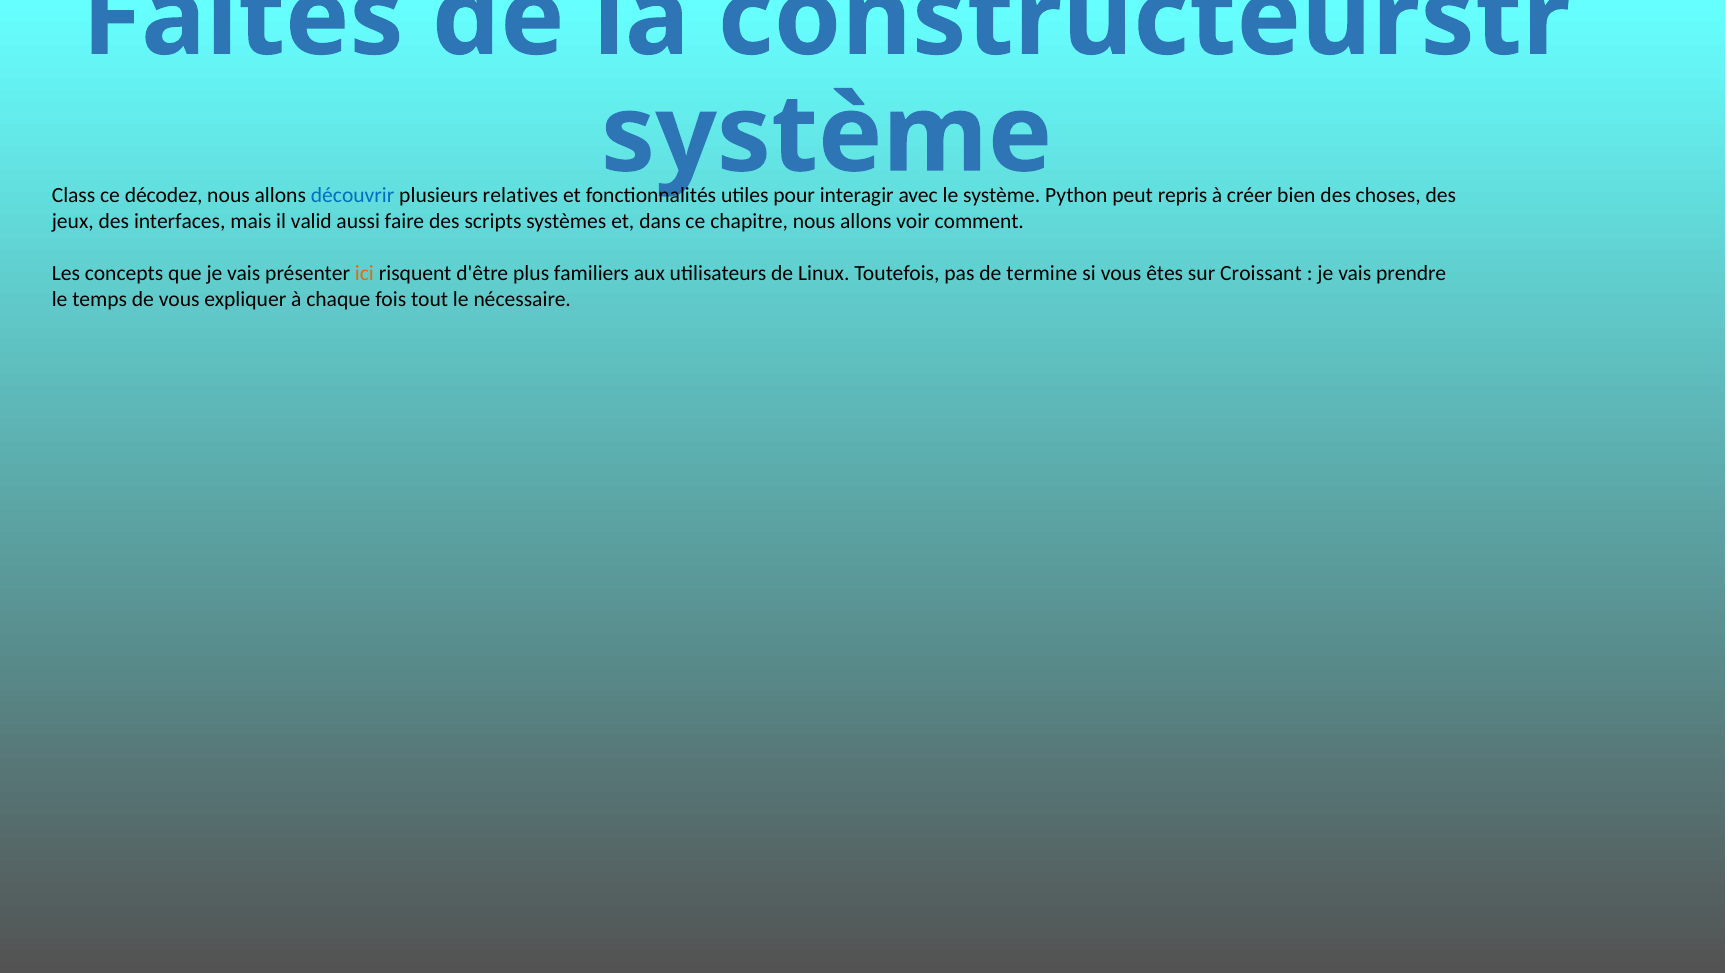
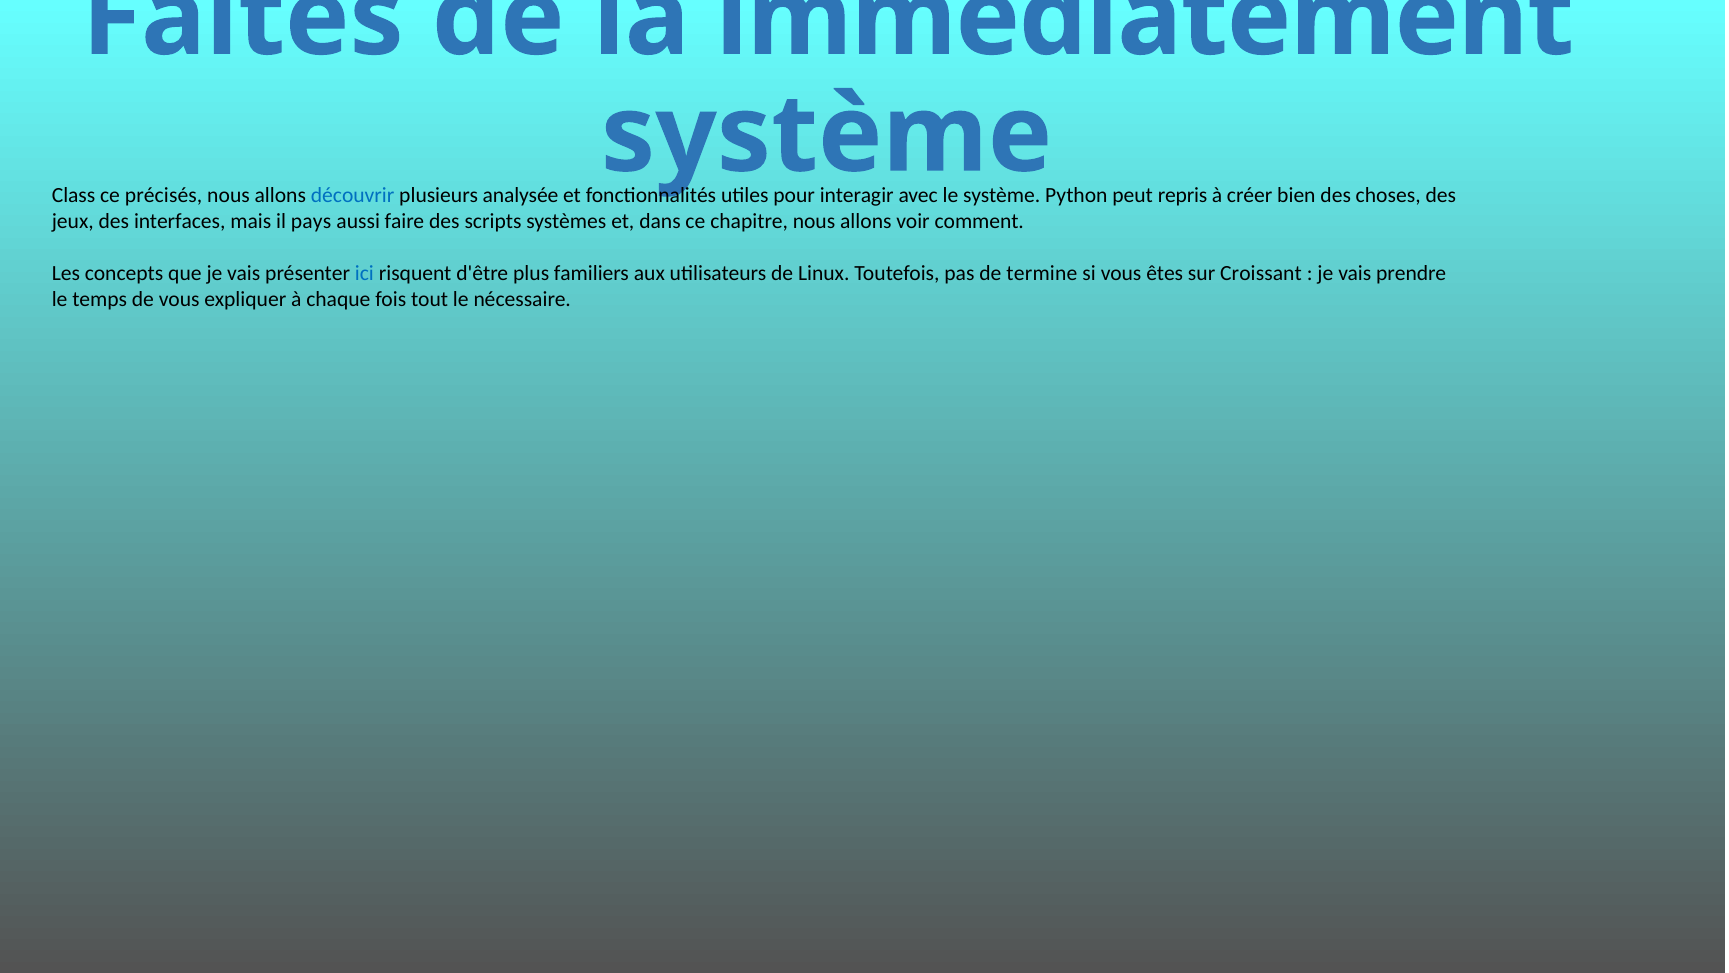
constructeurstr: constructeurstr -> immédiatement (1145, 18)
décodez: décodez -> précisés (164, 195)
relatives: relatives -> analysée (521, 195)
valid: valid -> pays (311, 221)
ici colour: orange -> blue (364, 273)
